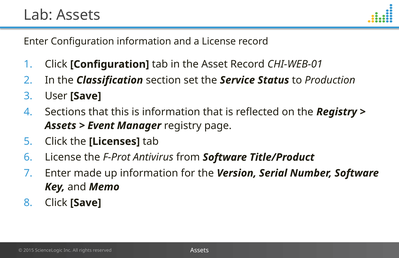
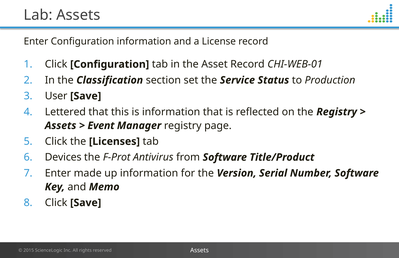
Sections: Sections -> Lettered (65, 112)
License: License -> Devices (63, 157)
